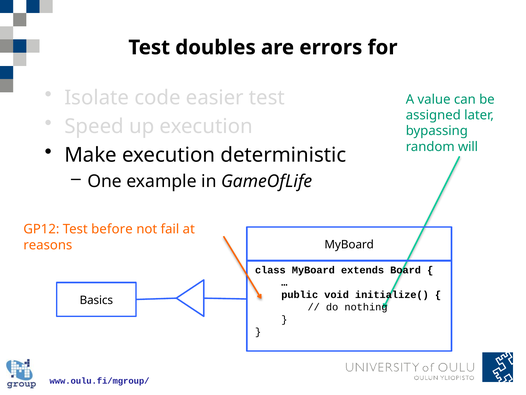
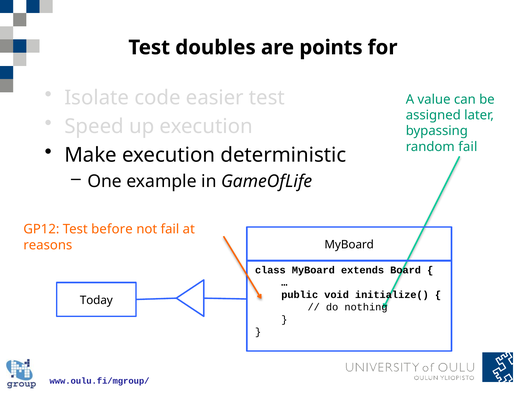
errors: errors -> points (331, 47)
random will: will -> fail (468, 147)
Basics: Basics -> Today (96, 300)
